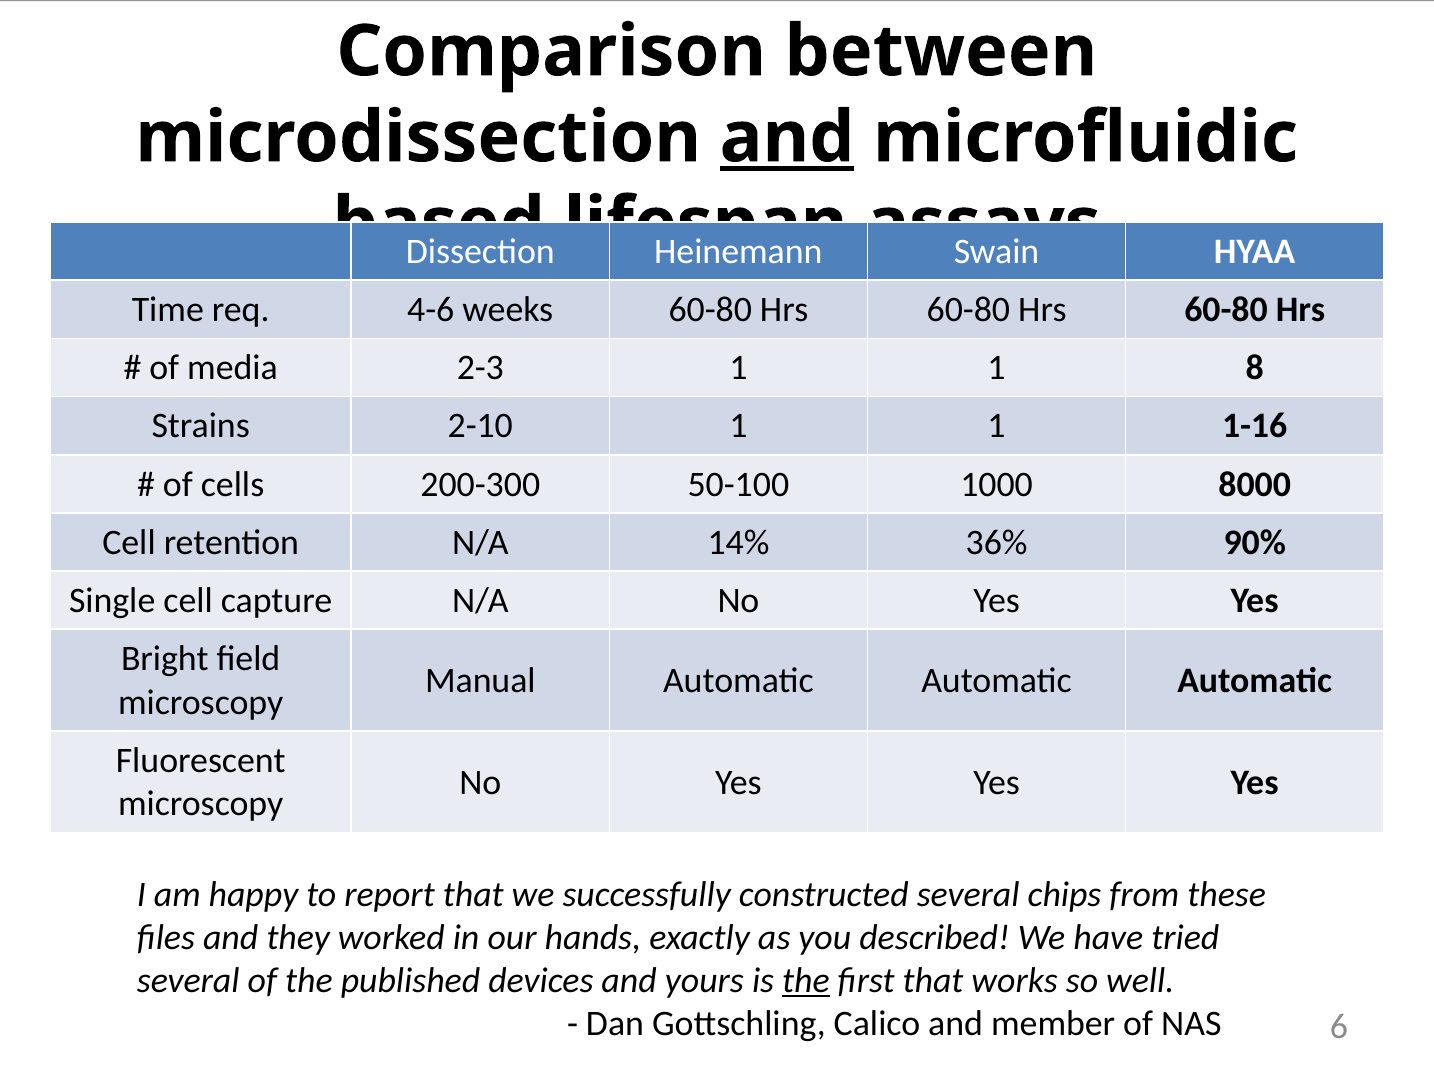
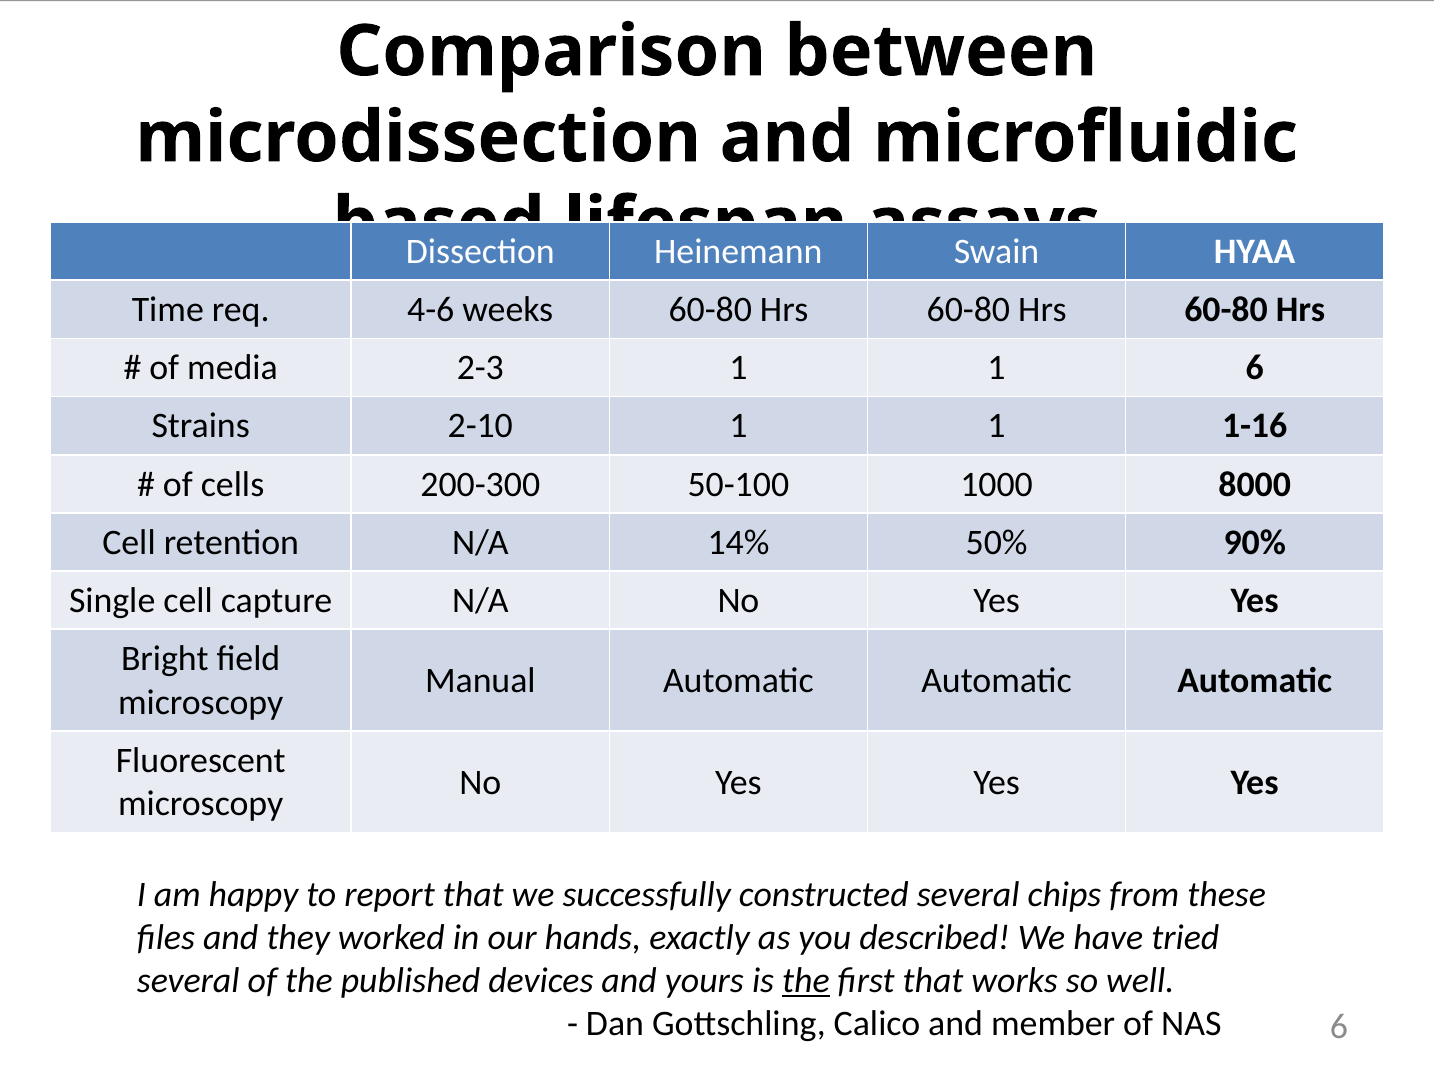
and underline: present -> none (787, 138)
1 8: 8 -> 6 (1255, 368)
36%: 36% -> 50% (997, 543)
